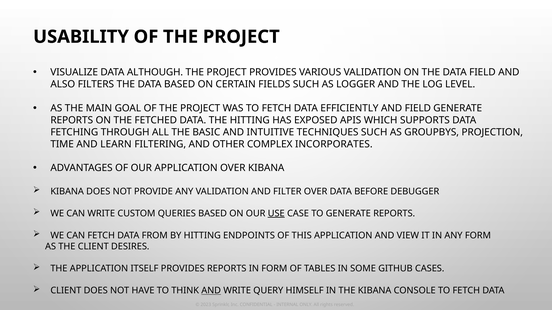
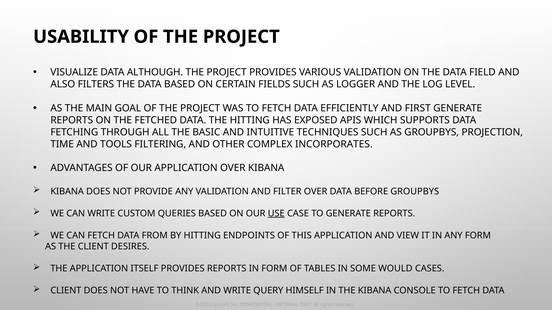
AND FIELD: FIELD -> FIRST (418, 108)
LEARN: LEARN -> TOOLS (116, 144)
BEFORE DEBUGGER: DEBUGGER -> GROUPBYS (415, 192)
GITHUB: GITHUB -> WOULD (395, 269)
AND underline: present -> none (211, 291)
